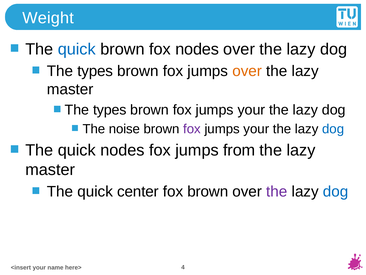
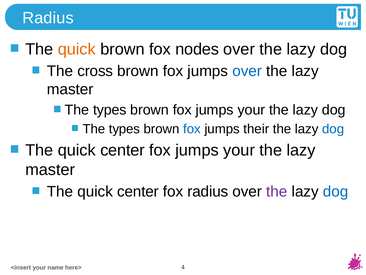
Weight: Weight -> Radius (48, 18)
quick colour: blue -> orange (77, 49)
types: types -> cross (95, 71)
over colour: orange -> blue (247, 71)
noise: noise -> types (125, 129)
fox colour: purple -> blue (192, 129)
your: your -> their (256, 129)
nodes: nodes -> center (122, 150)
from: from -> your (239, 150)
fox brown: brown -> radius (208, 191)
